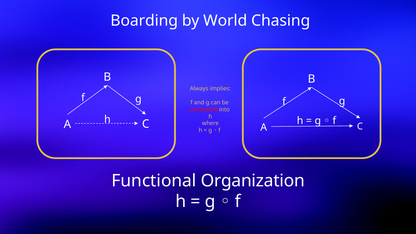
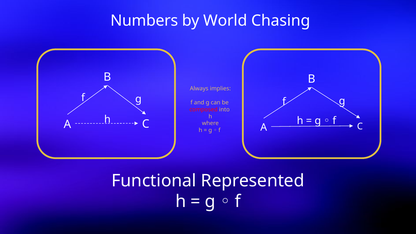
Boarding: Boarding -> Numbers (144, 21)
Organization: Organization -> Represented (253, 181)
